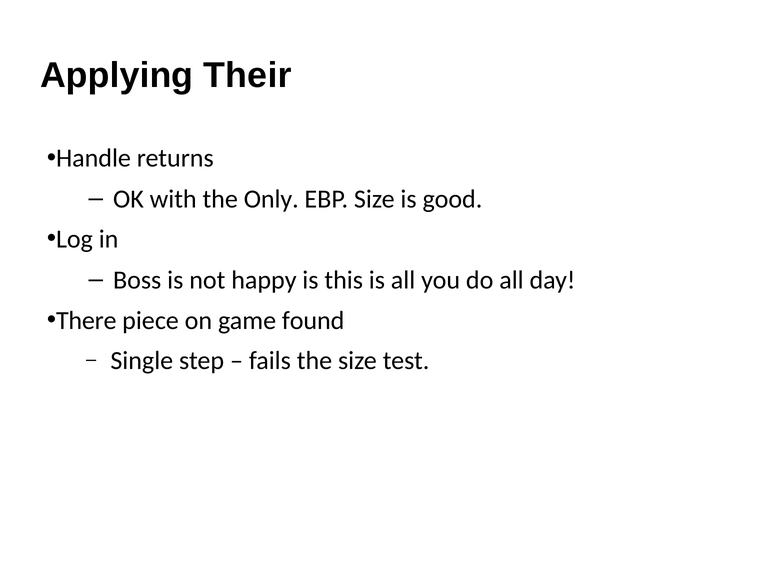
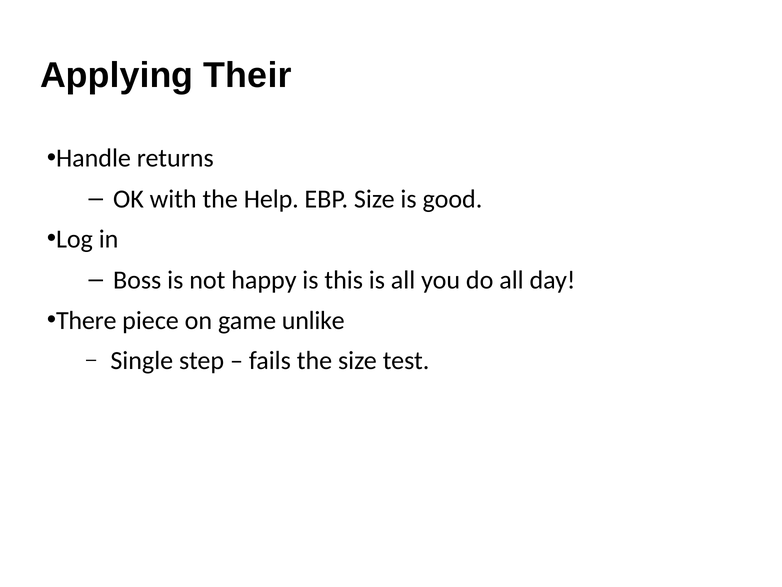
Only: Only -> Help (271, 199)
found: found -> unlike (313, 320)
